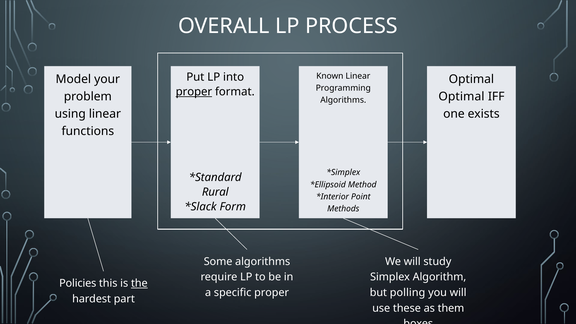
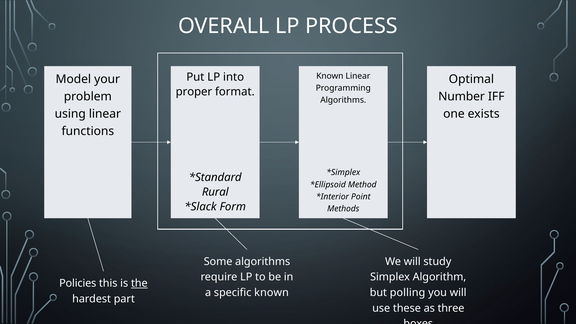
proper underline: present -> none (194, 92)
Optimal: Optimal -> Number (462, 97)
specific proper: proper -> known (272, 293)
them: them -> three (451, 308)
